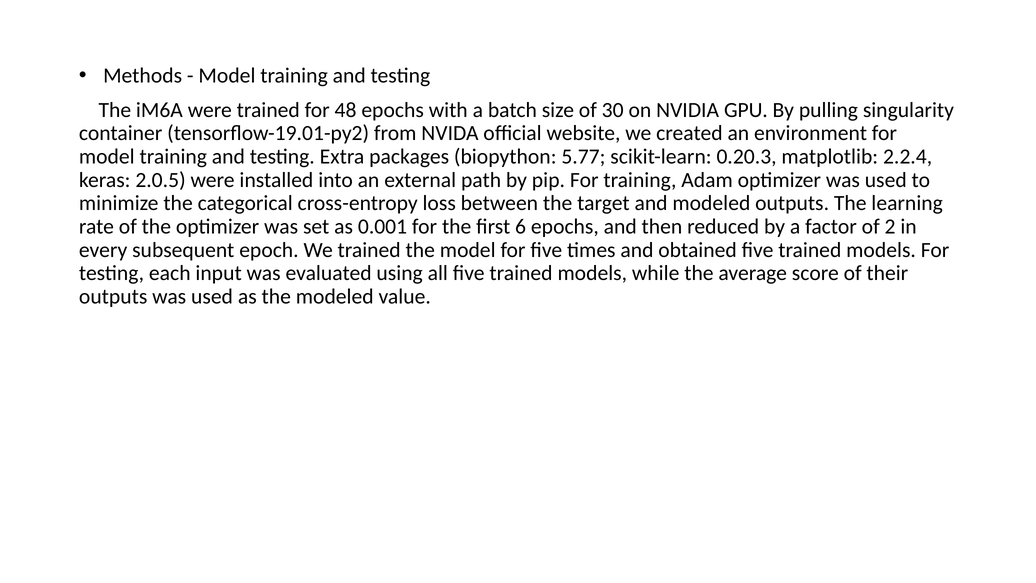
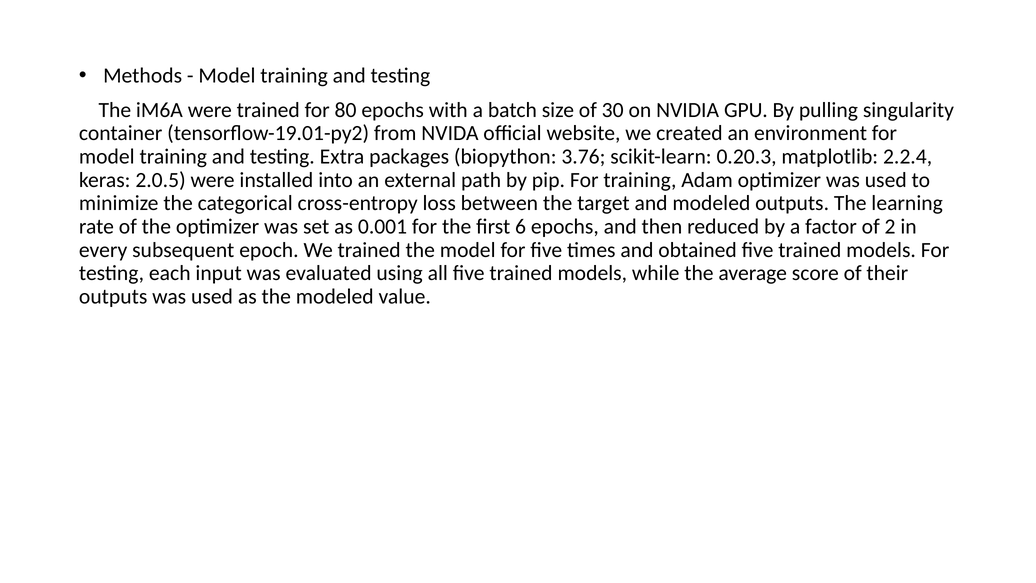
48: 48 -> 80 (346, 110)
5.77: 5.77 -> 3.76 (583, 157)
